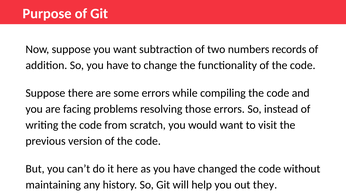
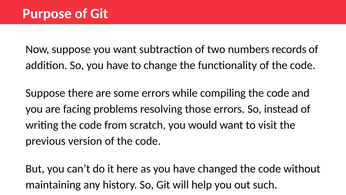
they: they -> such (265, 184)
